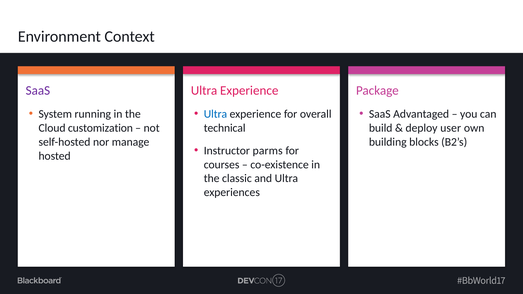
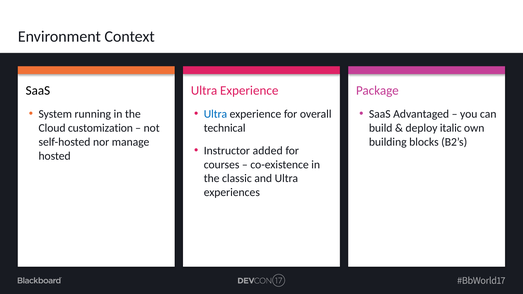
SaaS colour: purple -> black (38, 91)
user: user -> italic (451, 128)
parms: parms -> added (268, 151)
